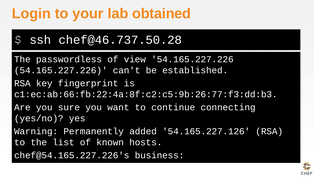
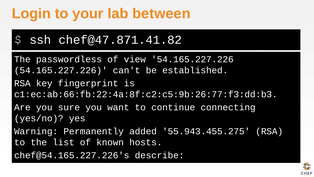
obtained: obtained -> between (161, 14)
chef@46.737.50.28: chef@46.737.50.28 -> chef@47.871.41.82 (120, 40)
54.165.227.126: 54.165.227.126 -> 55.943.455.275 (206, 131)
business: business -> describe (160, 155)
